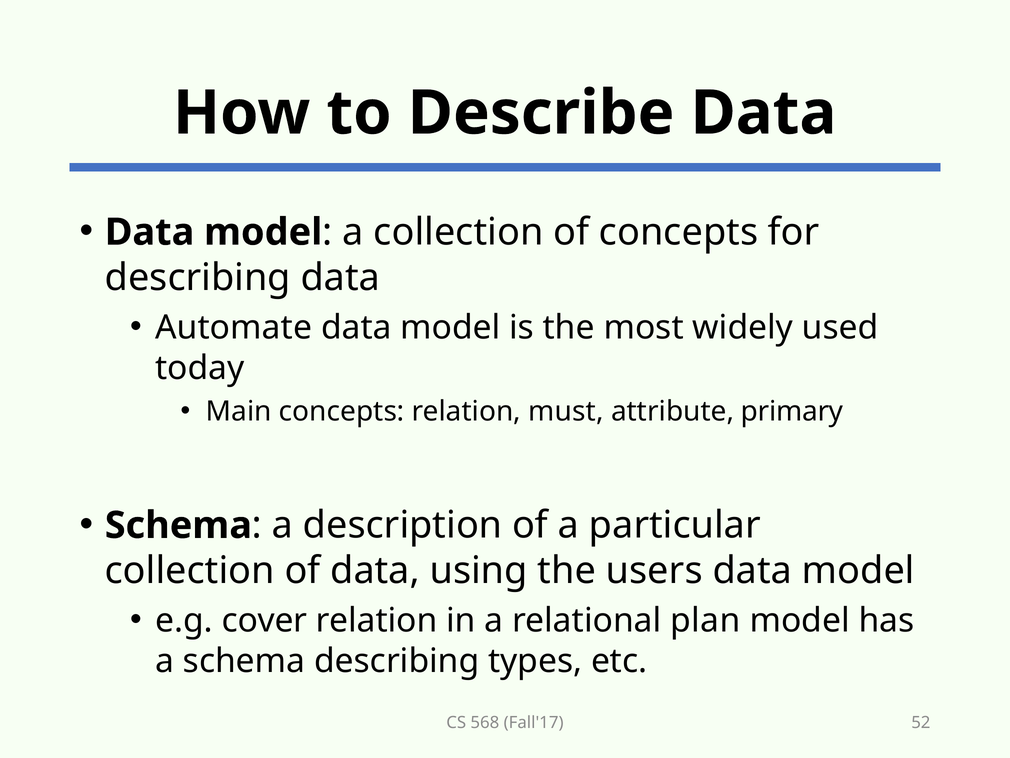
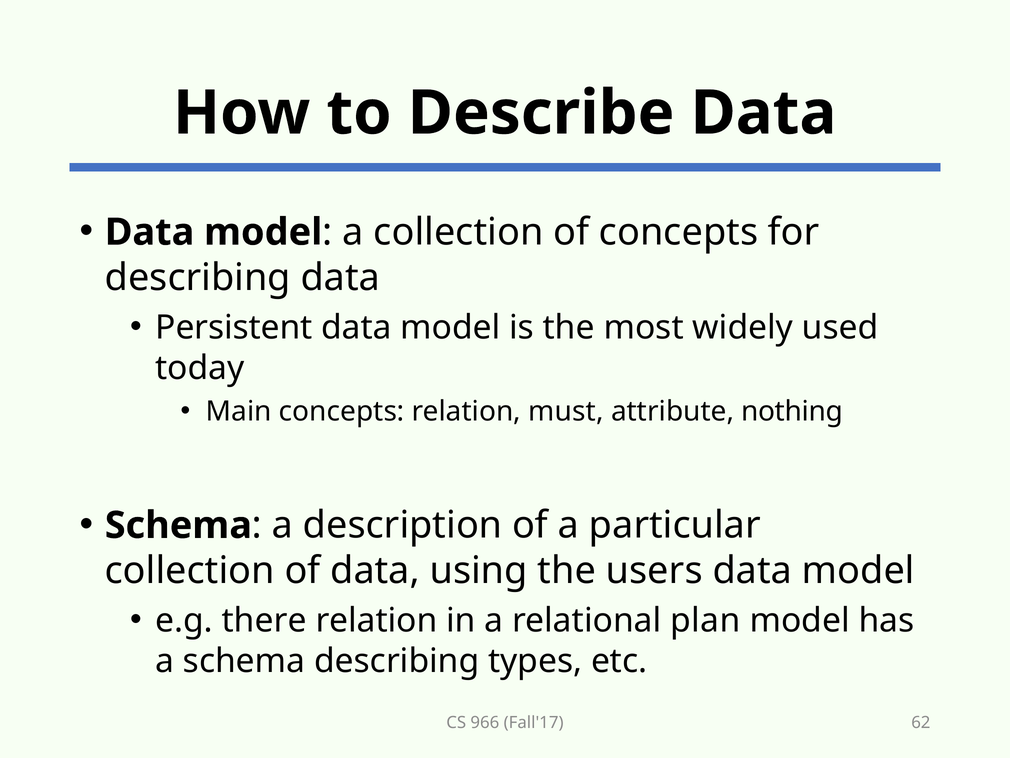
Automate: Automate -> Persistent (234, 327)
primary: primary -> nothing (792, 411)
cover: cover -> there (264, 620)
568: 568 -> 966 (485, 722)
52: 52 -> 62 (921, 722)
